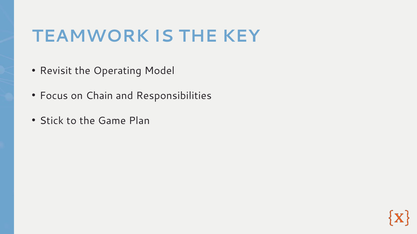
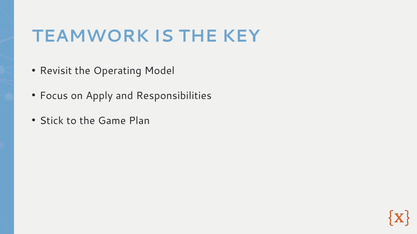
Chain: Chain -> Apply (99, 96)
